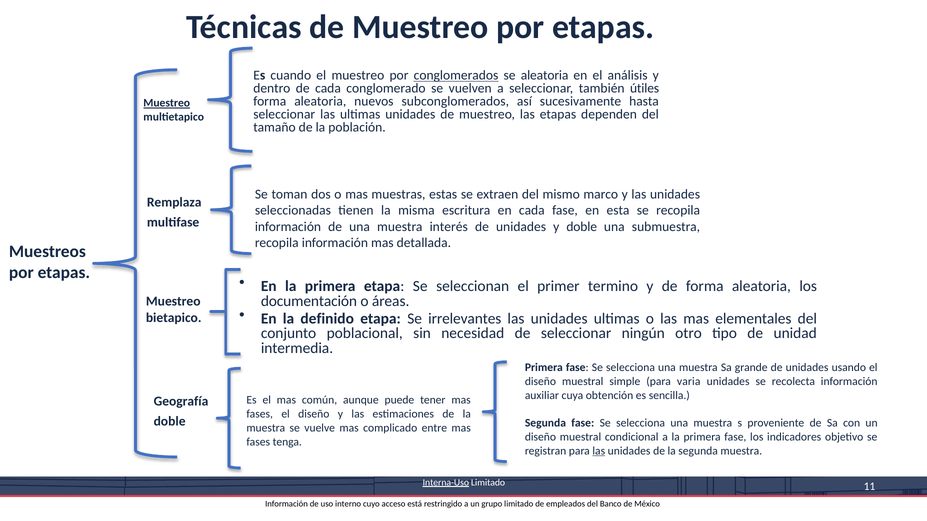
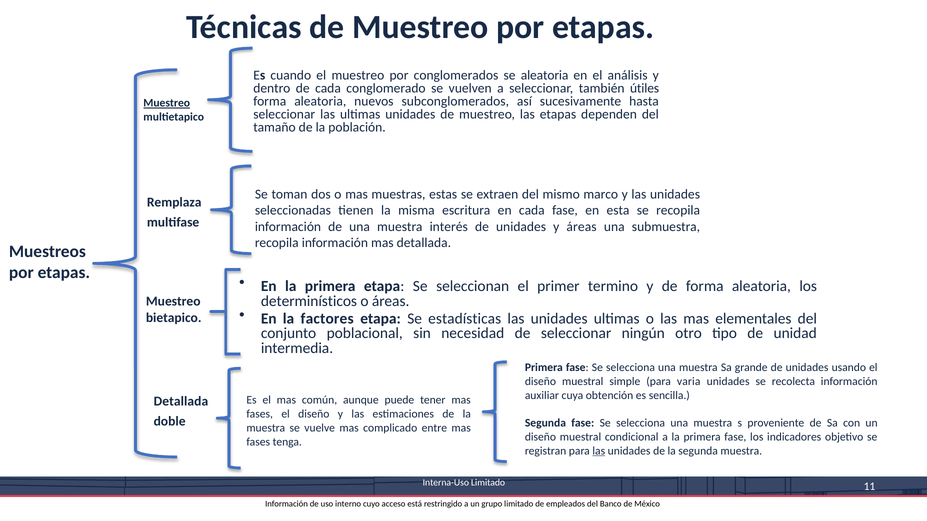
conglomerados underline: present -> none (456, 76)
y doble: doble -> áreas (582, 227)
documentación: documentación -> determinísticos (309, 301)
definido: definido -> factores (327, 319)
irrelevantes: irrelevantes -> estadísticas (465, 319)
Geografía: Geografía -> Detallada (181, 402)
Interna-Uso underline: present -> none (446, 483)
